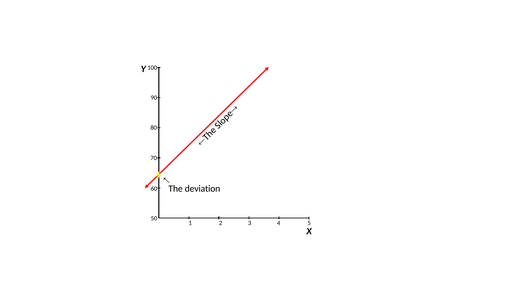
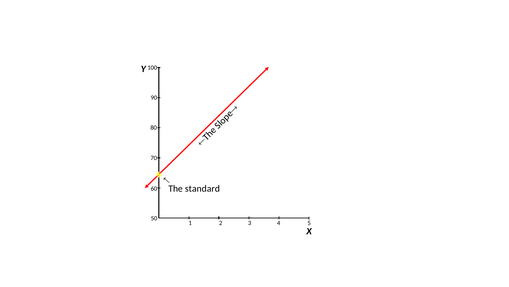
deviation: deviation -> standard (202, 188)
